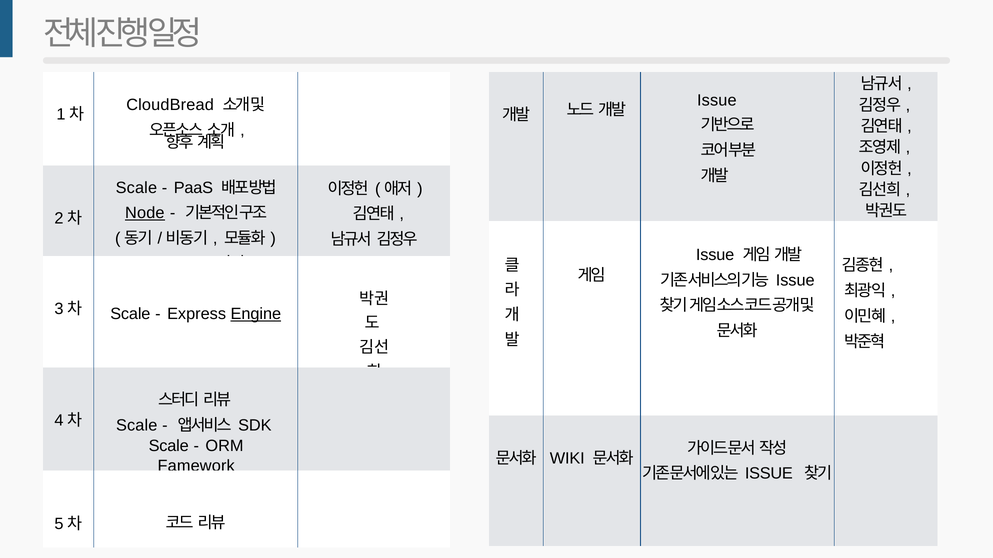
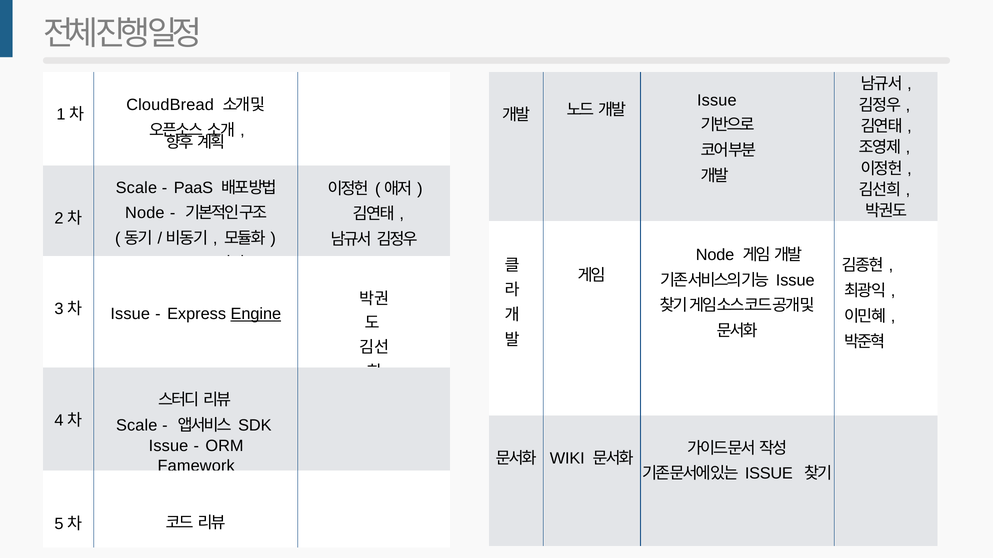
Node underline: present -> none (145, 213)
Issue: Issue -> Node (715, 255)
Scale: Scale -> Issue (130, 314)
Scale: Scale -> Issue (169, 447)
